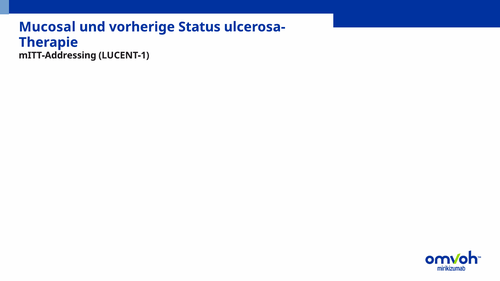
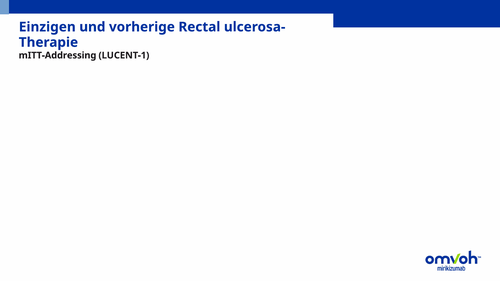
Mucosal: Mucosal -> Einzigen (47, 27)
Status: Status -> Rectal (199, 27)
